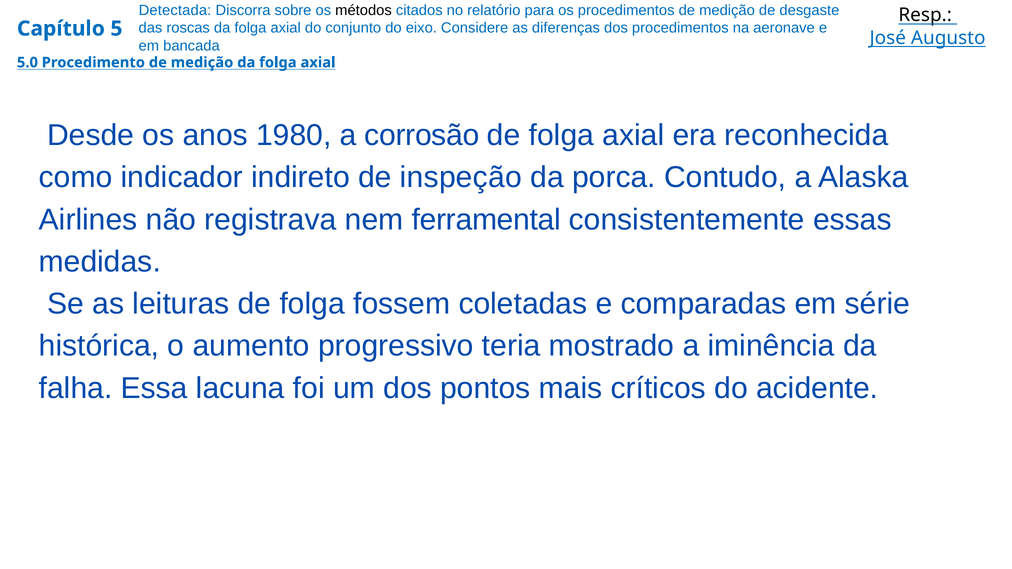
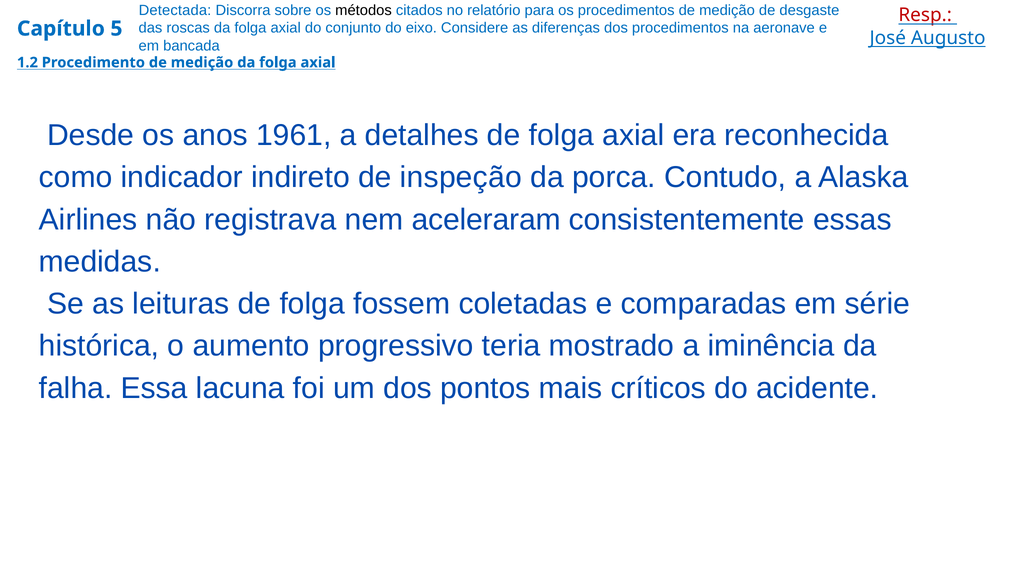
Resp colour: black -> red (925, 15)
5.0: 5.0 -> 1.2 (27, 63)
1980: 1980 -> 1961 (294, 135)
corrosão: corrosão -> detalhes (422, 135)
ferramental: ferramental -> aceleraram (486, 220)
